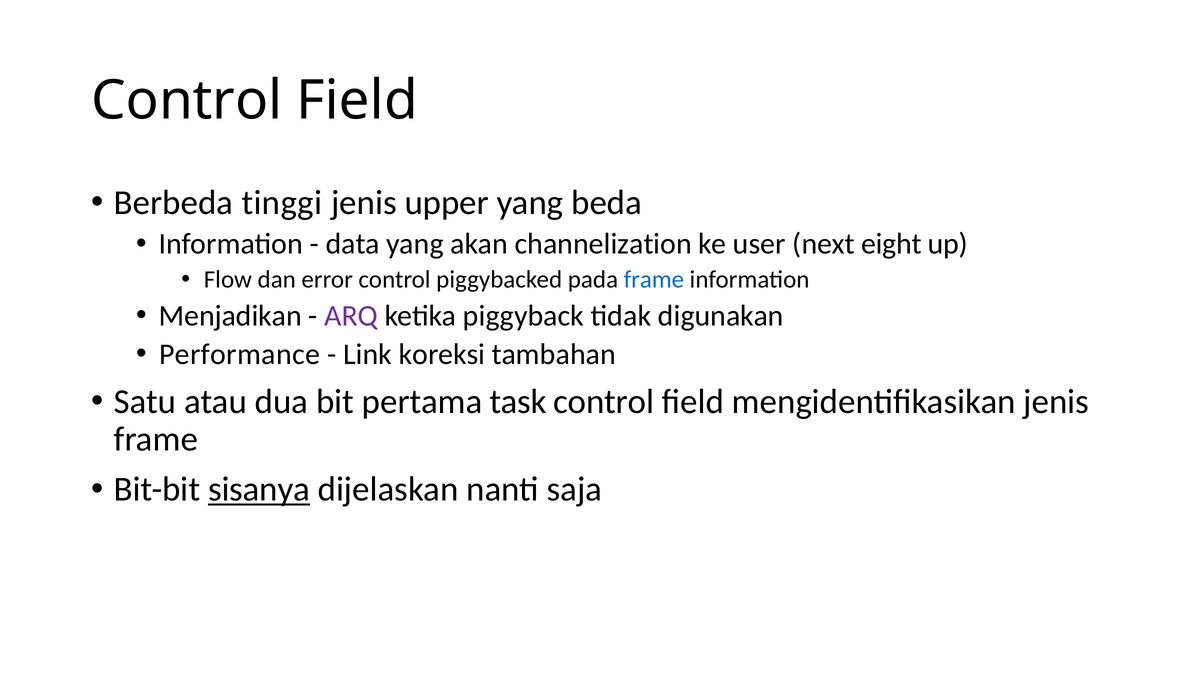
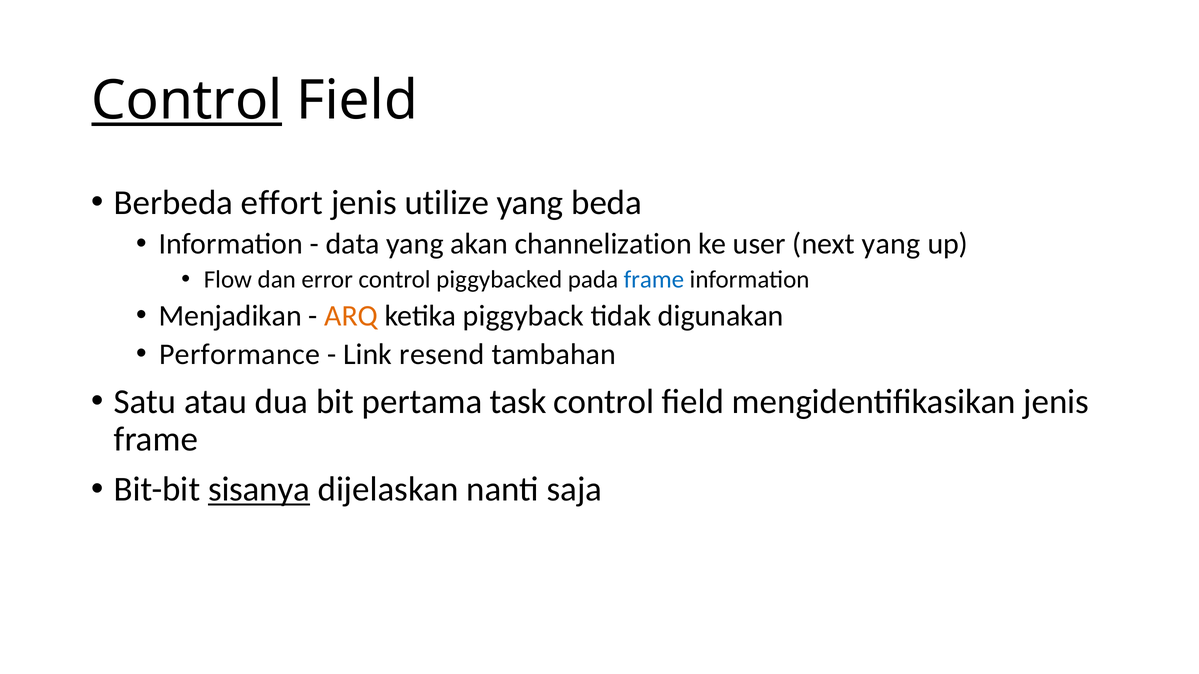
Control underline: none -> present (187, 101)
tinggi: tinggi -> effort (282, 203)
upper: upper -> utilize (447, 203)
next eight: eight -> yang (891, 244)
ARQ colour: purple -> orange (351, 316)
koreksi: koreksi -> resend (442, 354)
